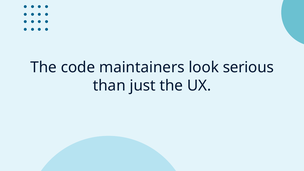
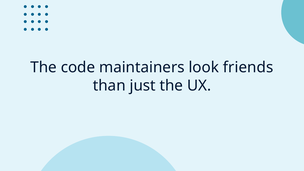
serious: serious -> friends (248, 67)
